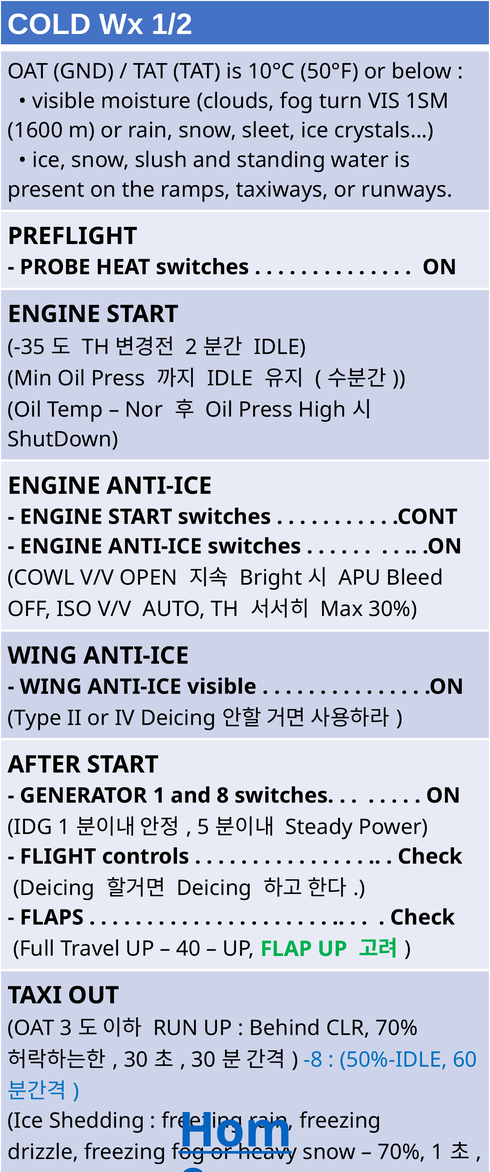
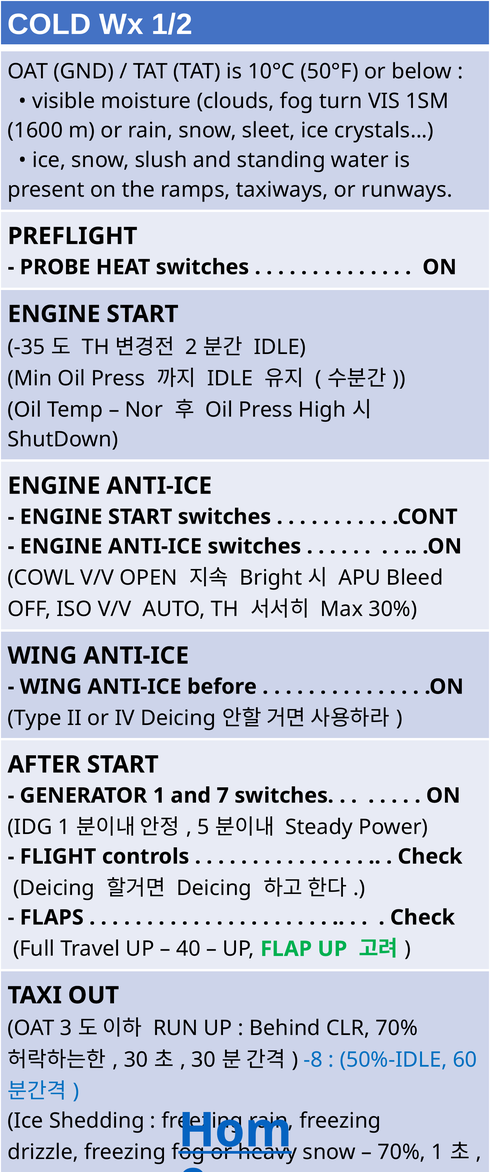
ANTI-ICE visible: visible -> before (222, 687)
8: 8 -> 7 (223, 796)
